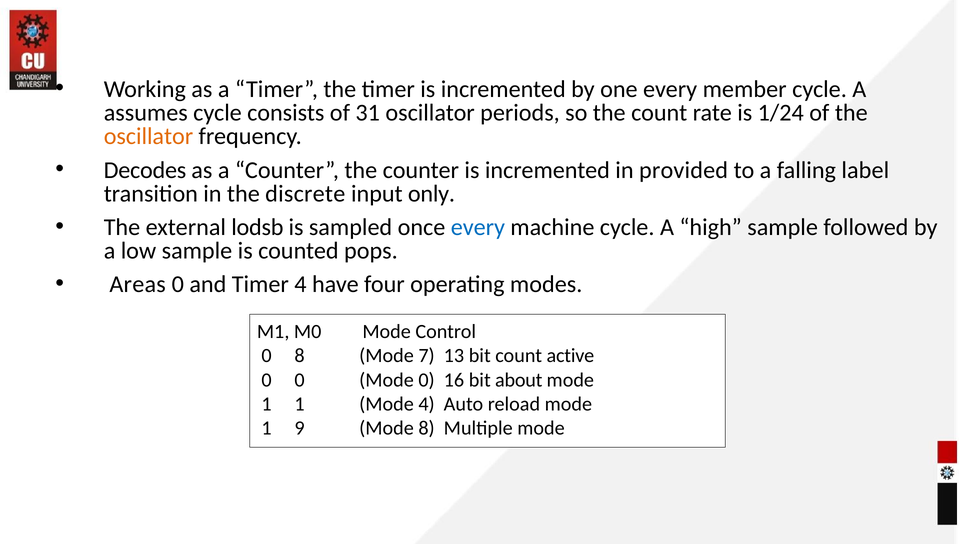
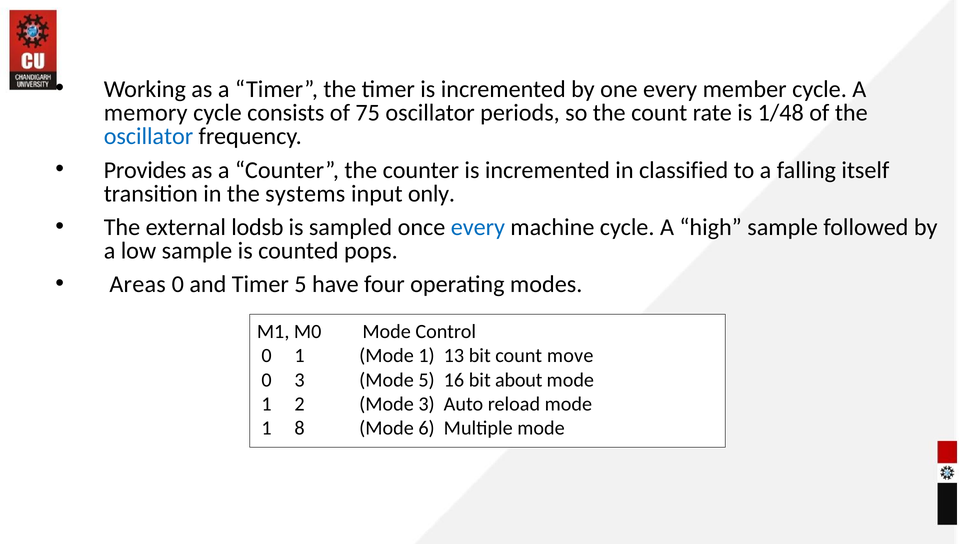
assumes: assumes -> memory (146, 113)
31: 31 -> 75 (368, 113)
1/24: 1/24 -> 1/48 (781, 113)
oscillator colour: orange -> blue (148, 136)
Decodes: Decodes -> Provides (145, 170)
provided: provided -> classified (684, 170)
label: label -> itself (865, 170)
discrete: discrete -> systems (305, 194)
Timer 4: 4 -> 5 (300, 284)
0 8: 8 -> 1 (299, 356)
7: 7 -> 1 (427, 356)
active: active -> move (570, 356)
0 0: 0 -> 3 (299, 380)
Mode 0: 0 -> 5 (427, 380)
1 1: 1 -> 2 (299, 404)
Mode 4: 4 -> 3 (427, 404)
9: 9 -> 8 (299, 428)
Mode 8: 8 -> 6 (427, 428)
